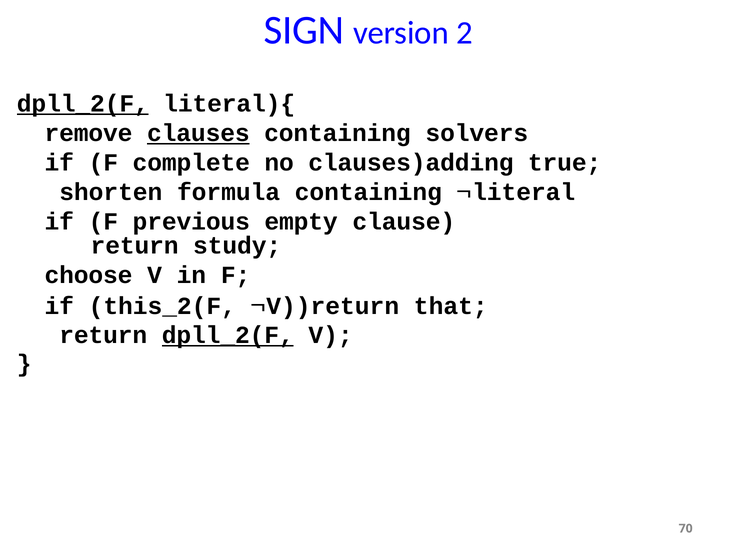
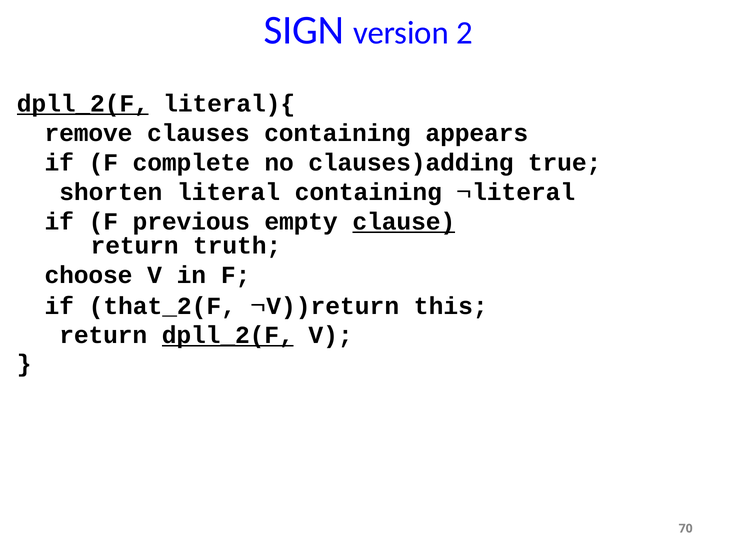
clauses underline: present -> none (198, 133)
solvers: solvers -> appears (477, 133)
formula: formula -> literal (229, 192)
clause underline: none -> present (404, 222)
study: study -> truth (237, 245)
this_2(F: this_2(F -> that_2(F (162, 306)
that: that -> this (451, 306)
